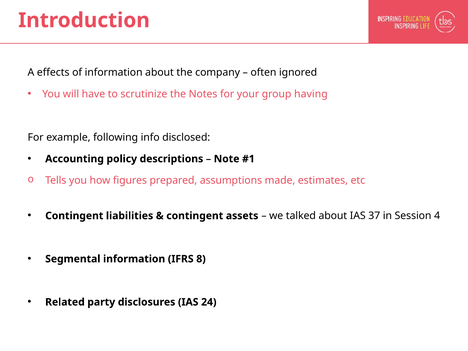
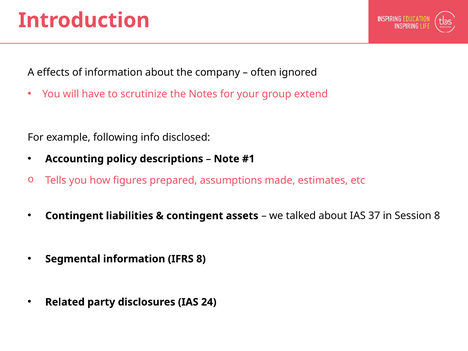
having: having -> extend (311, 94)
Session 4: 4 -> 8 (437, 216)
